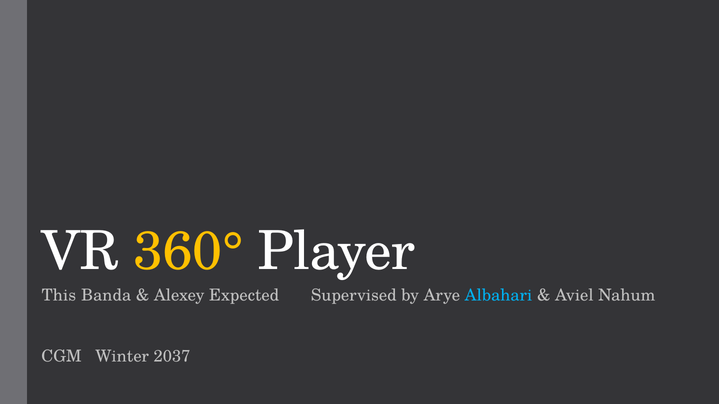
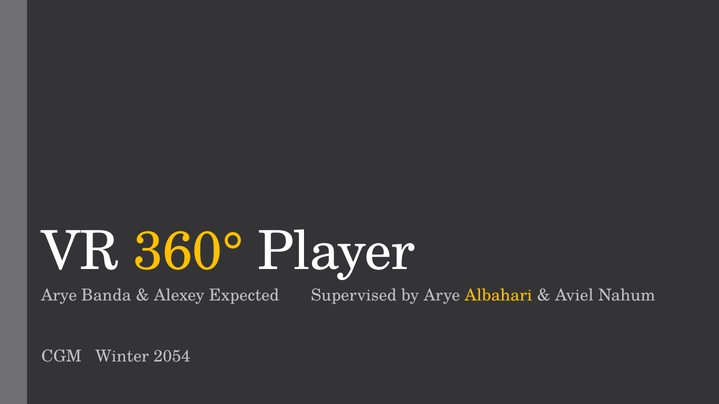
This: This -> Arye (59, 295)
Albahari colour: light blue -> yellow (498, 295)
2037: 2037 -> 2054 (172, 357)
